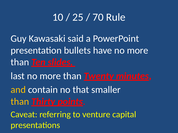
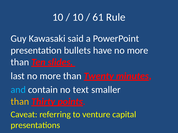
25: 25 -> 10 (78, 17)
70: 70 -> 61 (98, 17)
and colour: yellow -> light blue (18, 90)
that: that -> text (81, 90)
